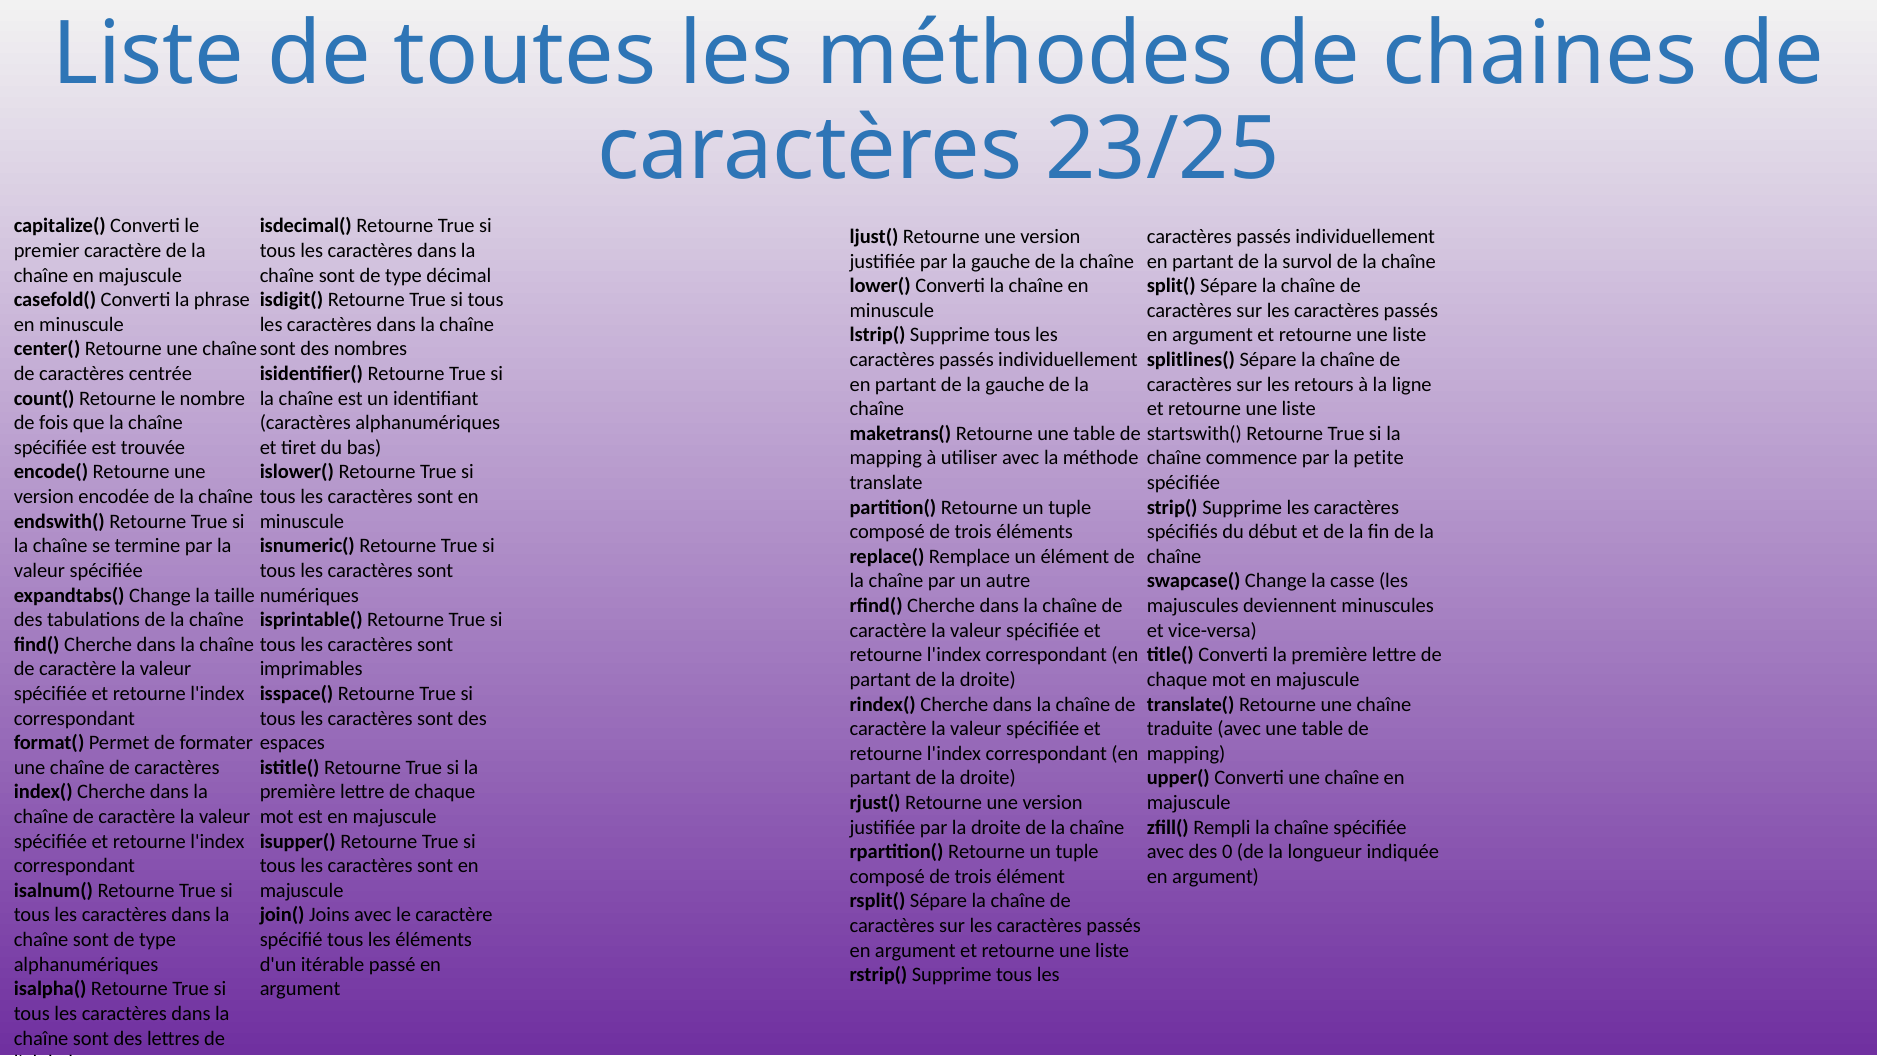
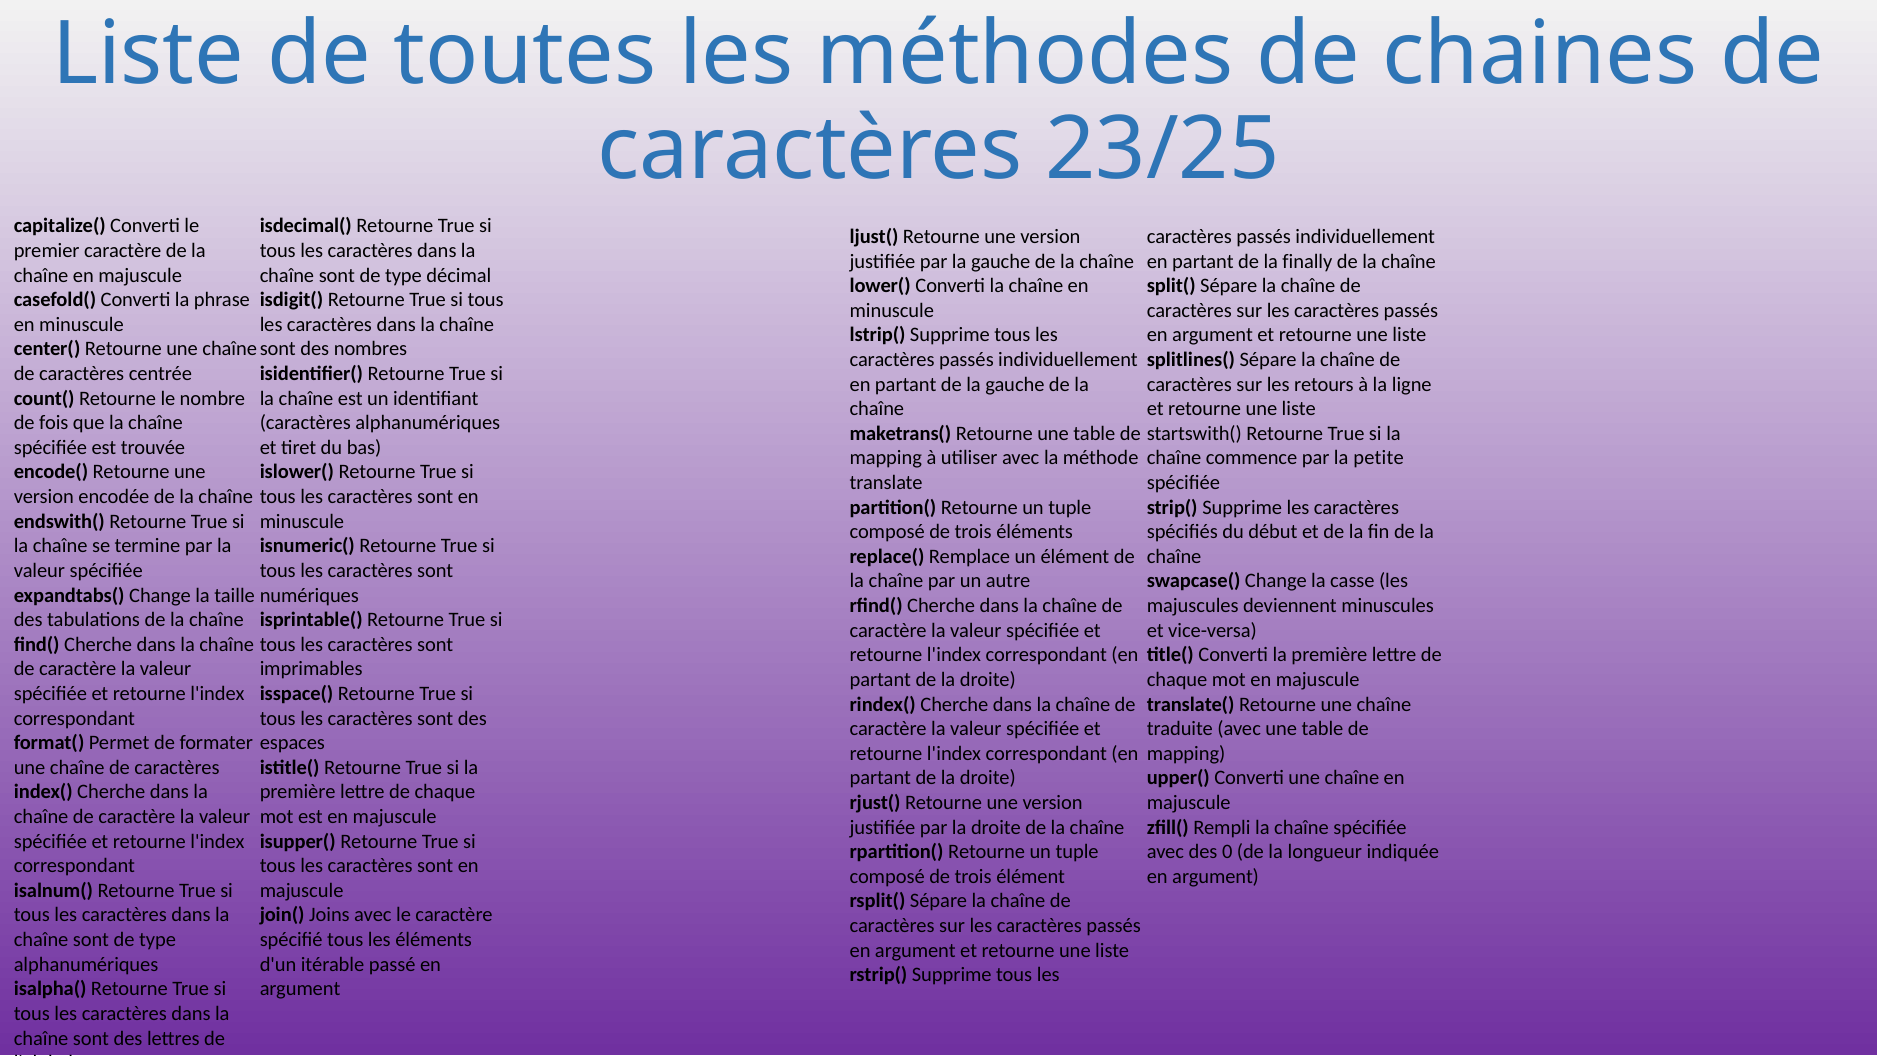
survol: survol -> finally (1307, 261)
